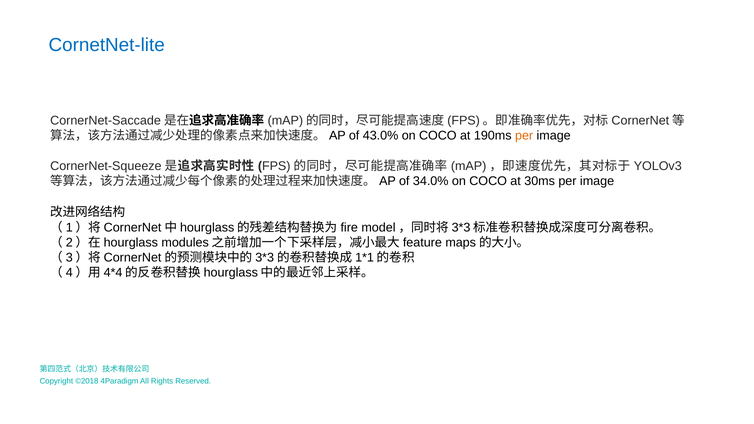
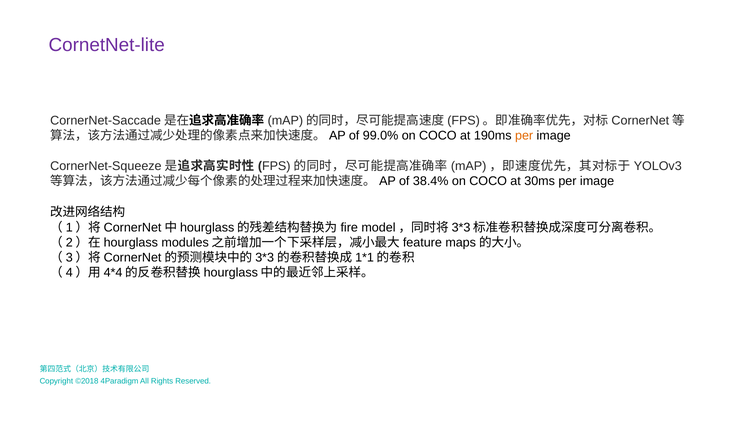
CornetNet-lite colour: blue -> purple (107, 45)
43.0%: 43.0% -> 99.0% (381, 136)
34.0%: 34.0% -> 38.4% (431, 181)
